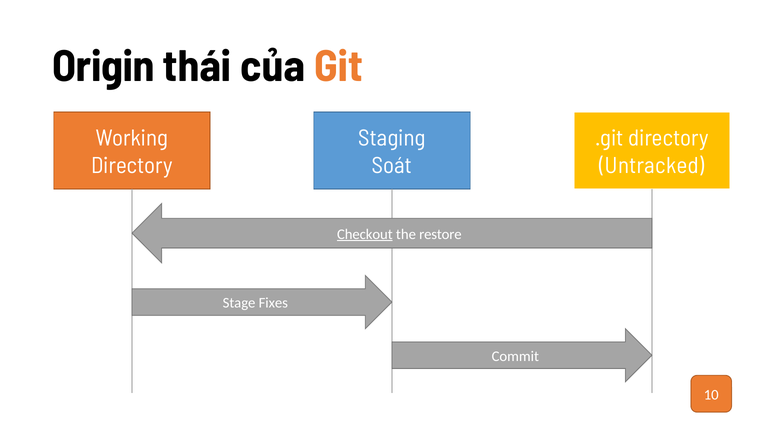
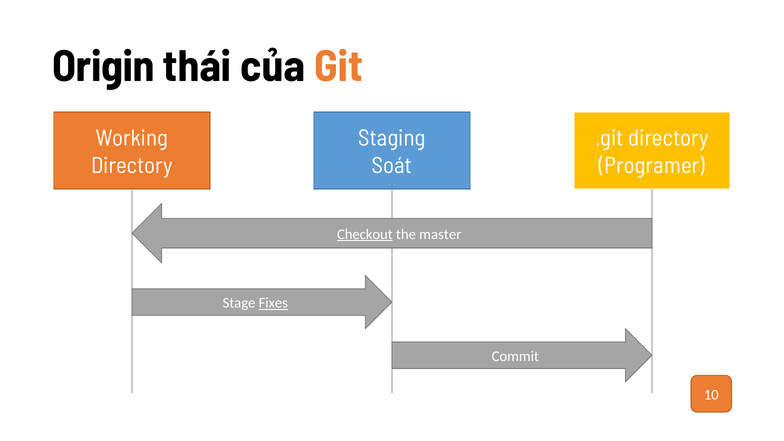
Untracked: Untracked -> Programer (652, 166)
restore: restore -> master (440, 234)
Fixes underline: none -> present (273, 303)
